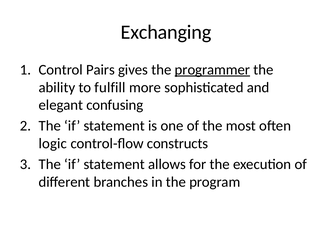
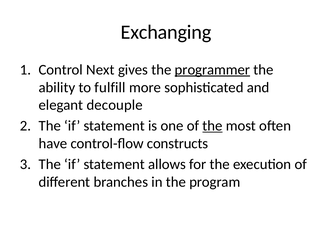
Pairs: Pairs -> Next (100, 70)
confusing: confusing -> decouple (115, 105)
the underline: none -> present (212, 126)
logic: logic -> have (53, 144)
